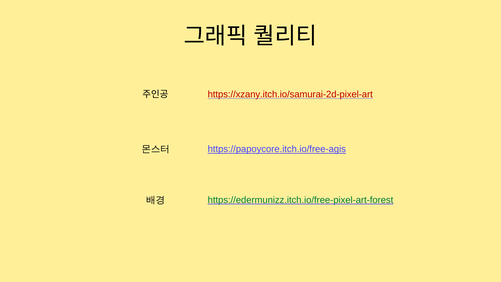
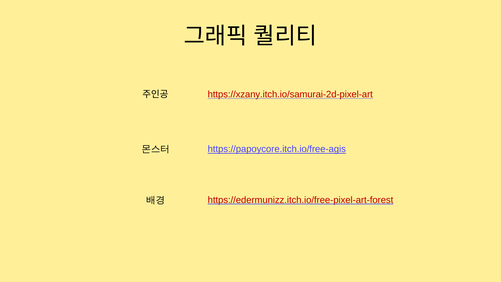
https://edermunizz.itch.io/free-pixel-art-forest colour: green -> red (301, 200)
